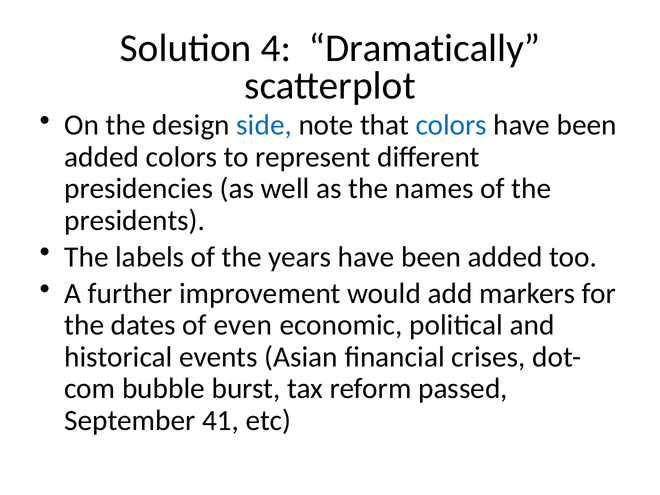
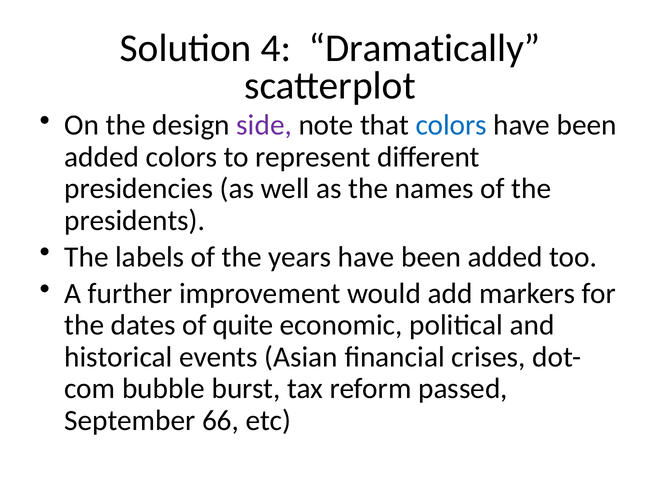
side colour: blue -> purple (264, 125)
even: even -> quite (243, 325)
41: 41 -> 66 (221, 420)
